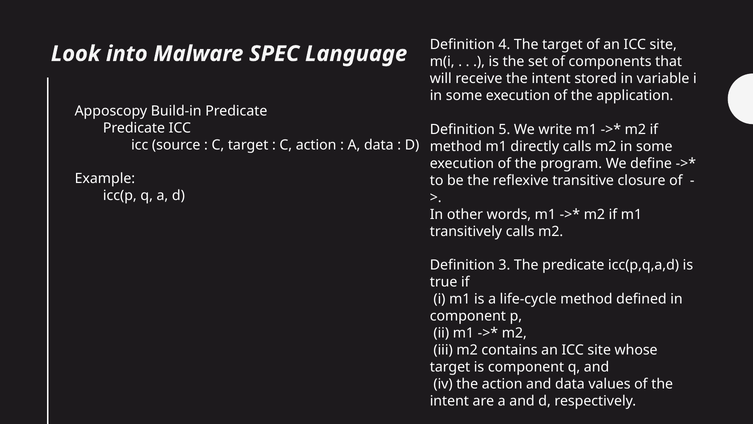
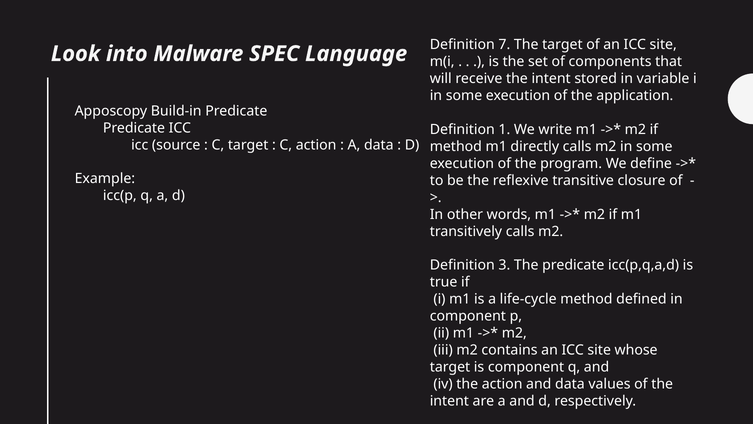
4: 4 -> 7 (504, 45)
5: 5 -> 1 (504, 129)
